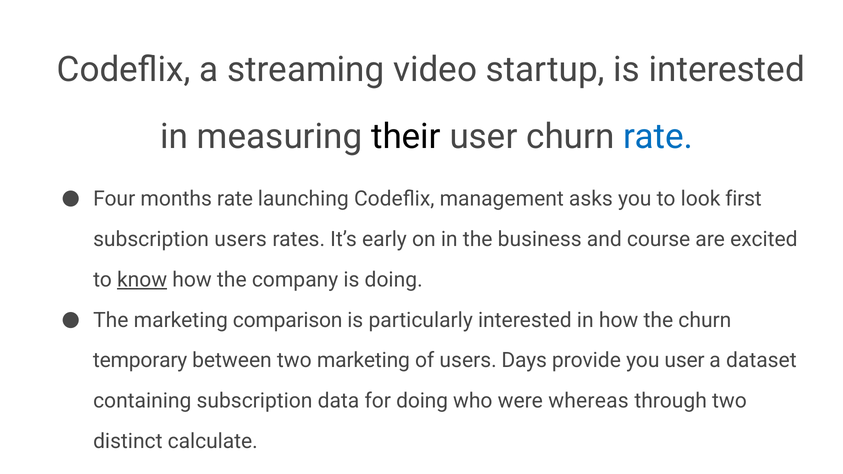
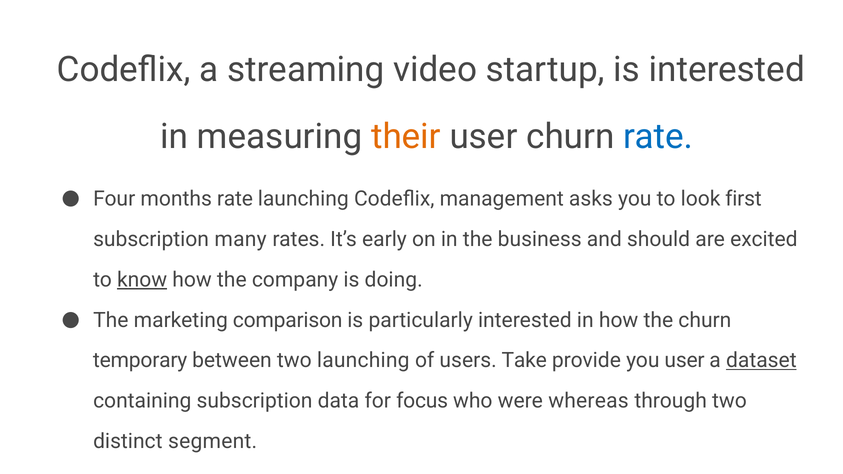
their colour: black -> orange (406, 137)
subscription users: users -> many (241, 239)
course: course -> should (659, 239)
two marketing: marketing -> launching (363, 361)
Days: Days -> Take (524, 361)
dataset underline: none -> present (761, 361)
for doing: doing -> focus (422, 401)
calculate: calculate -> segment (213, 442)
